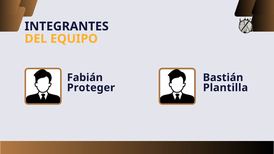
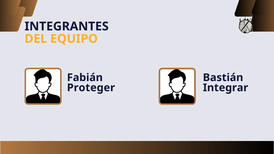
Plantilla: Plantilla -> Integrar (226, 88)
